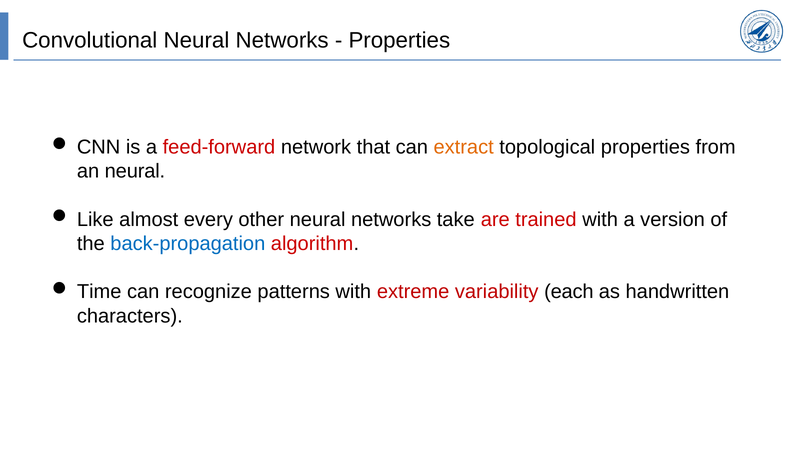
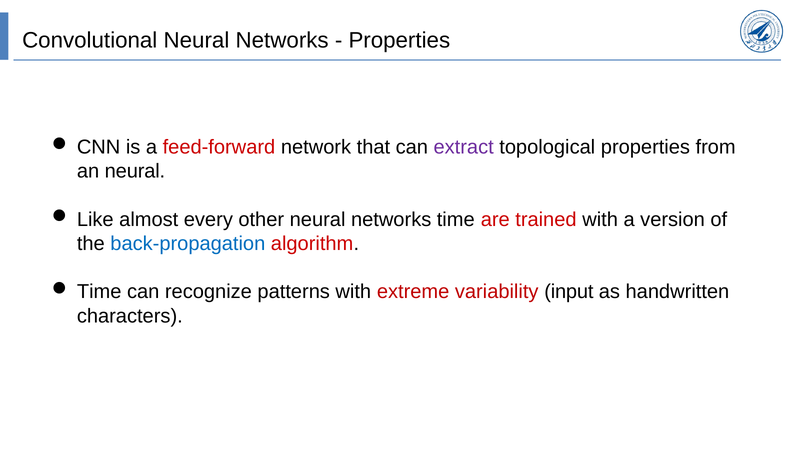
extract colour: orange -> purple (464, 147)
networks take: take -> time (456, 219)
each: each -> input (569, 292)
